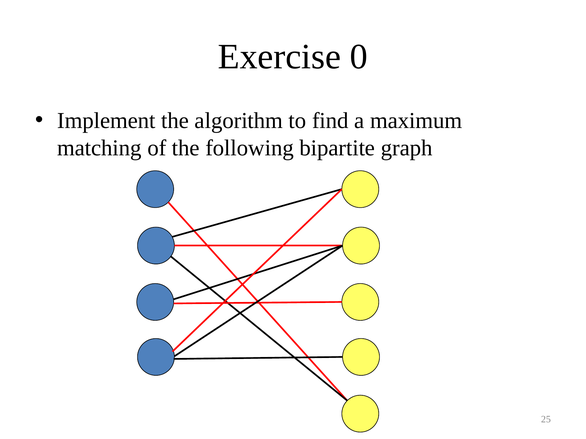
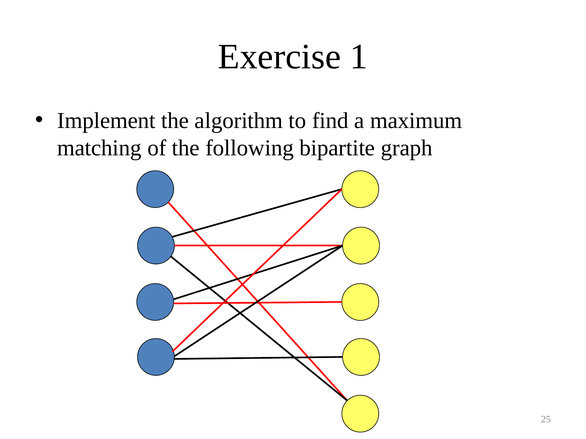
0: 0 -> 1 (359, 57)
